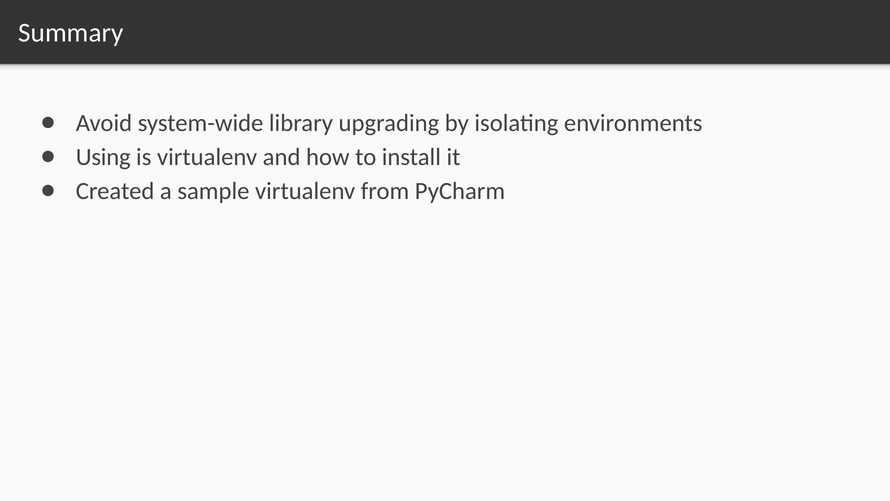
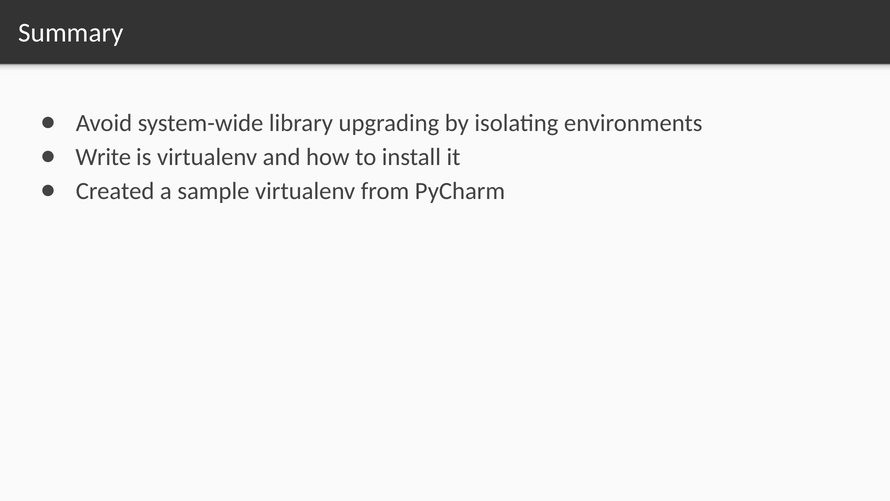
Using: Using -> Write (103, 157)
